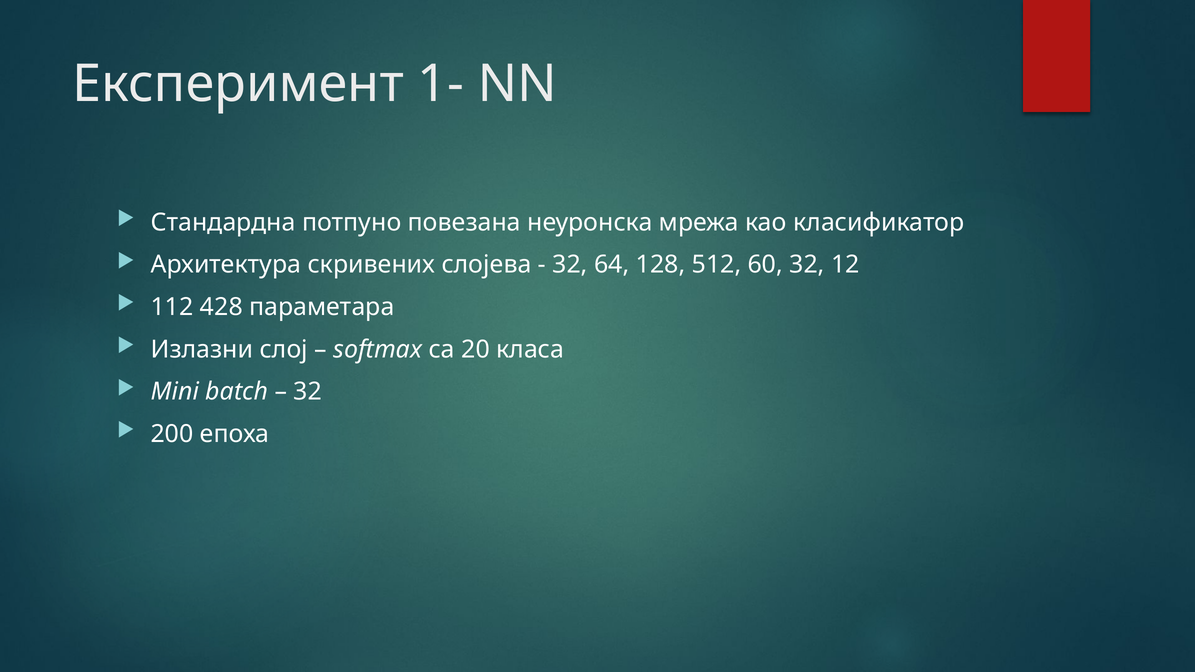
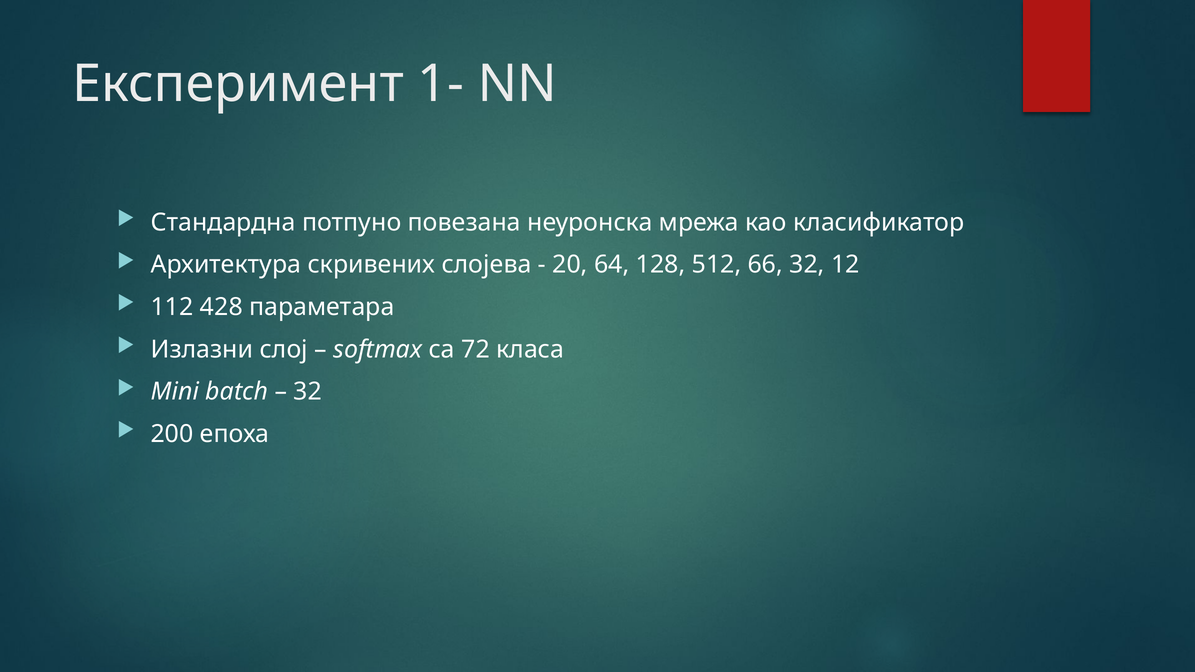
32: 32 -> 20 (570, 265)
60: 60 -> 66 (765, 265)
20: 20 -> 72 (476, 349)
